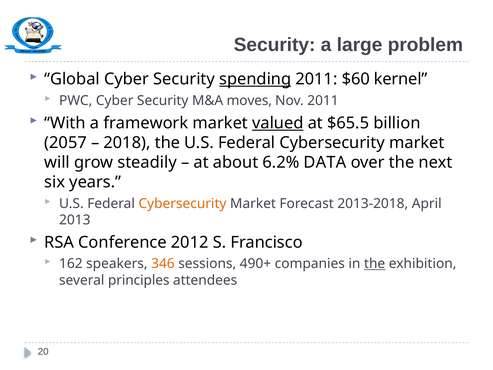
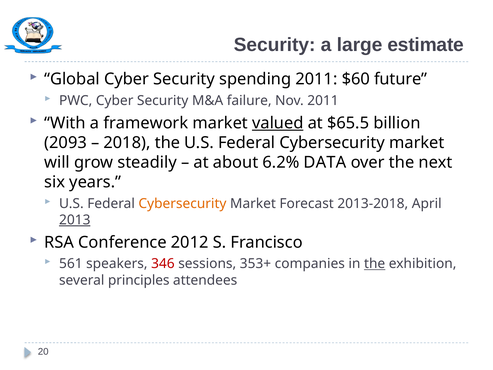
problem: problem -> estimate (426, 45)
spending underline: present -> none (255, 79)
kernel: kernel -> future (401, 79)
moves: moves -> failure (249, 101)
2057: 2057 -> 2093 (66, 143)
2013 underline: none -> present (75, 220)
162: 162 -> 561 (71, 264)
346 colour: orange -> red (163, 264)
490+: 490+ -> 353+ (255, 264)
